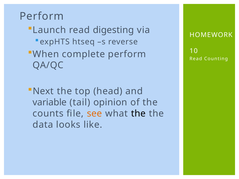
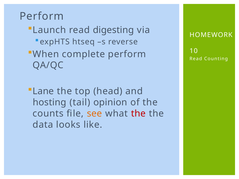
Next: Next -> Lane (43, 91)
variable: variable -> hosting (50, 103)
the colour: black -> red (138, 114)
